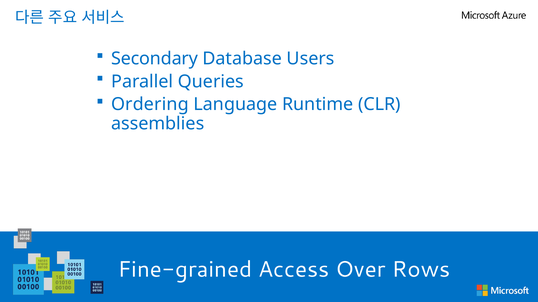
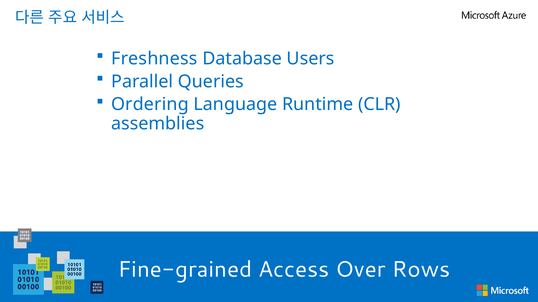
Secondary: Secondary -> Freshness (154, 59)
